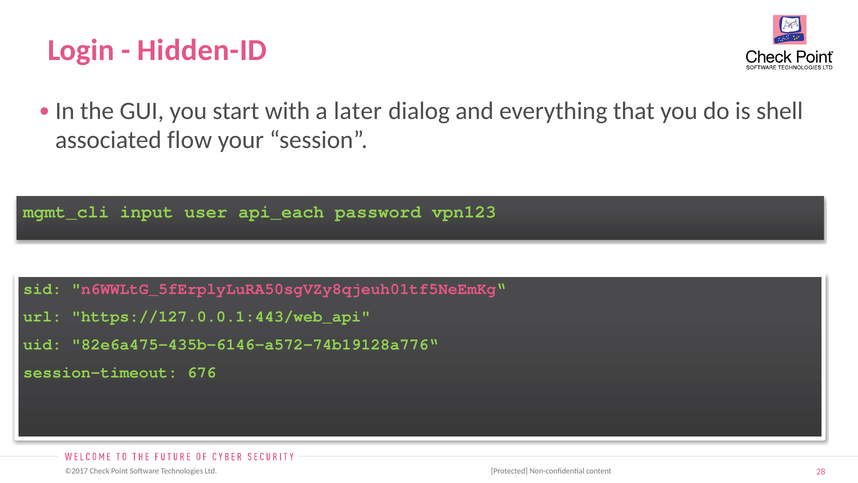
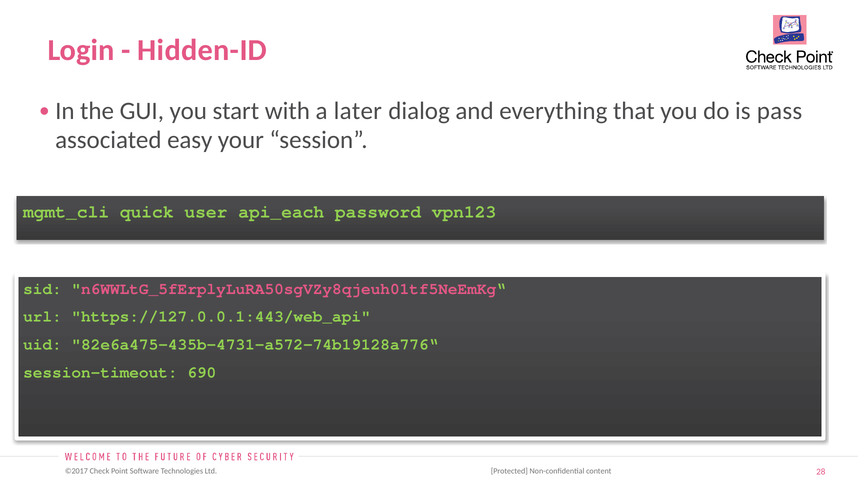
shell: shell -> pass (780, 111)
flow: flow -> easy (190, 140)
input: input -> quick (147, 212)
82e6a475-435b-6146-a572-74b19128a776“: 82e6a475-435b-6146-a572-74b19128a776“ -> 82e6a475-435b-4731-a572-74b19128a776“ (255, 344)
676: 676 -> 690 (202, 372)
